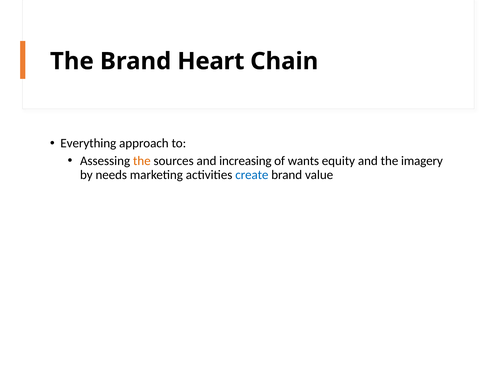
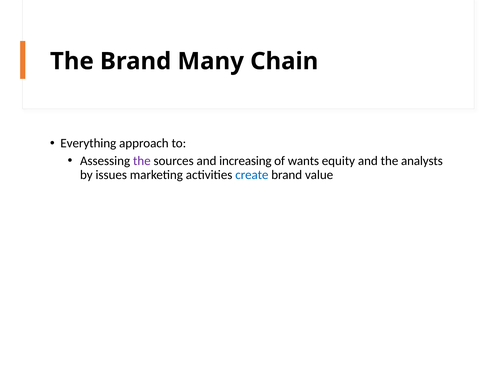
Heart: Heart -> Many (211, 61)
the colour: orange -> purple (142, 161)
imagery: imagery -> analysts (422, 161)
needs: needs -> issues (111, 175)
